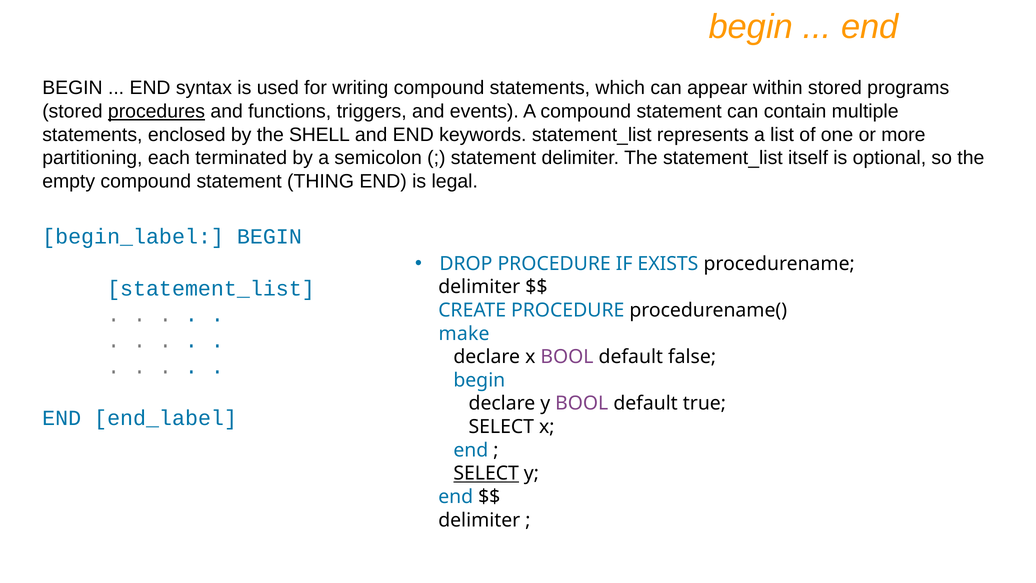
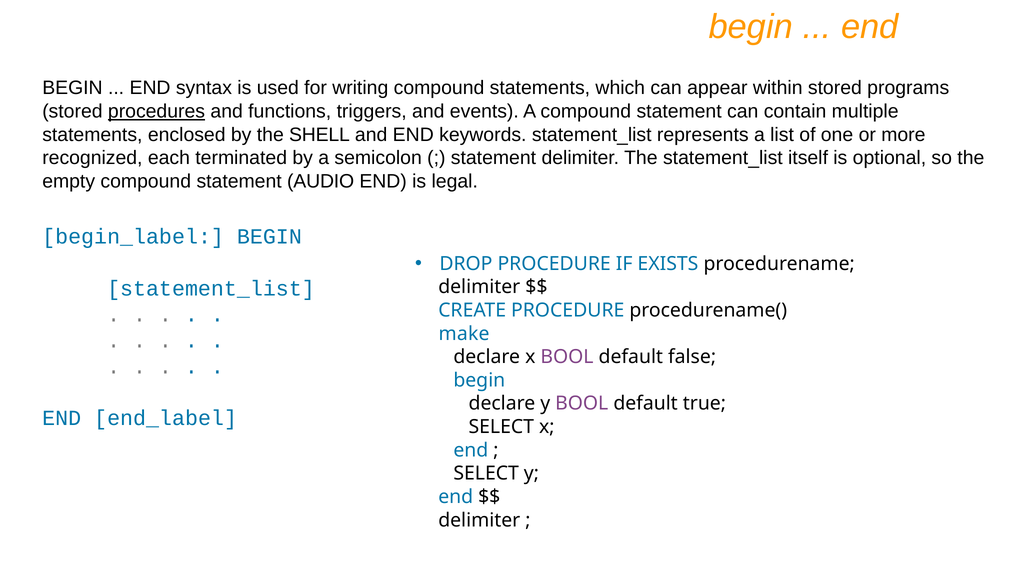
partitioning: partitioning -> recognized (92, 158)
THING: THING -> AUDIO (321, 181)
SELECT underline: present -> none (486, 473)
